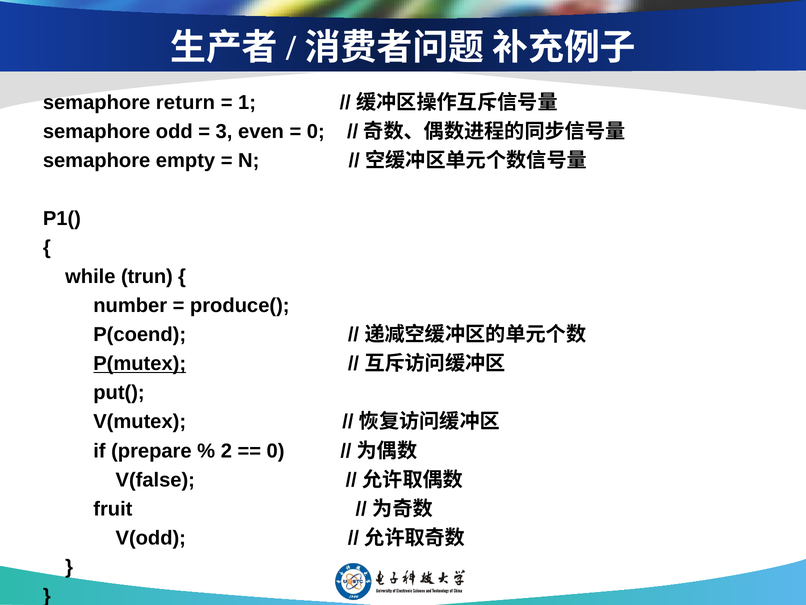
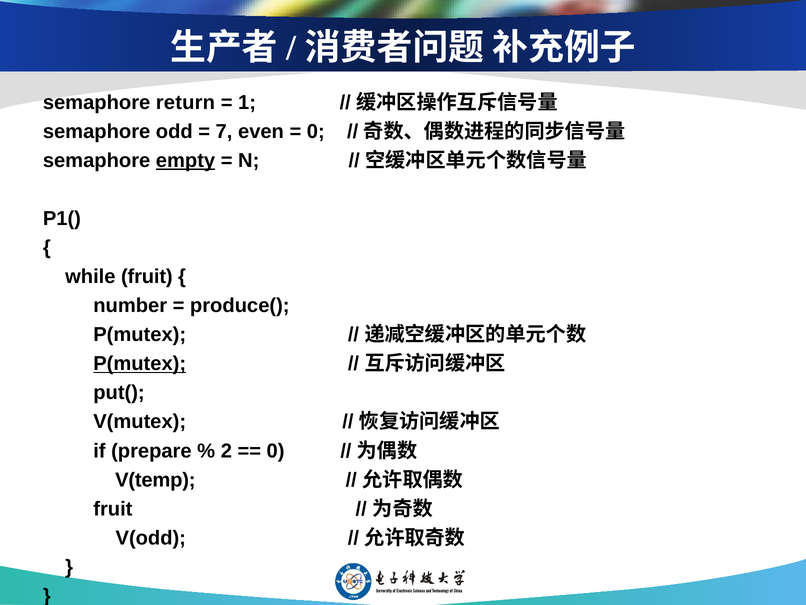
3: 3 -> 7 (224, 131)
empty underline: none -> present (186, 160)
while trun: trun -> fruit (147, 276)
P(coend: P(coend -> P(mutex (140, 334)
V(false: V(false -> V(temp (155, 479)
